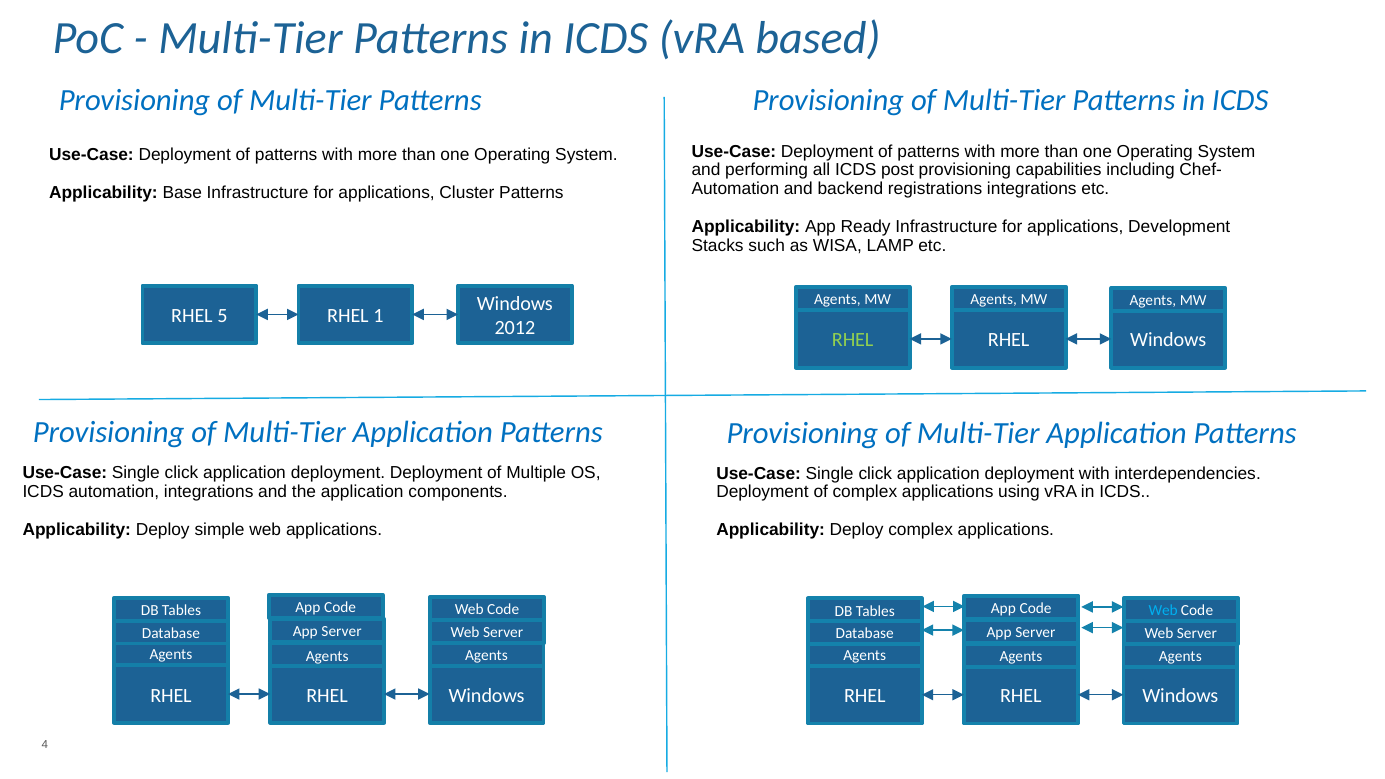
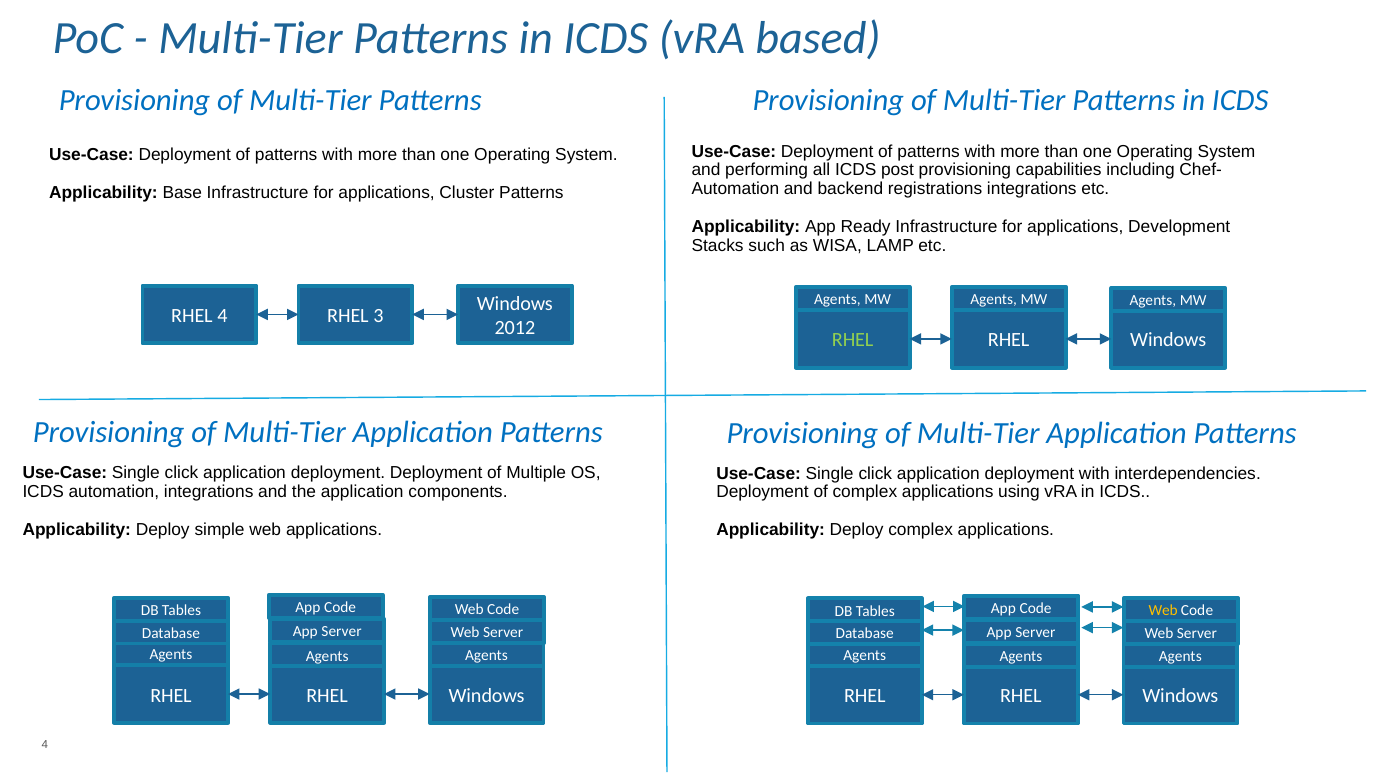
RHEL 5: 5 -> 4 (222, 316)
1: 1 -> 3 (378, 316)
Web colour: light blue -> yellow (1163, 611)
